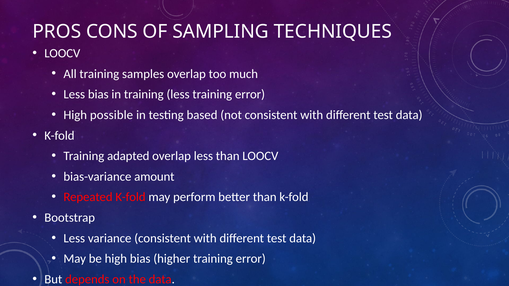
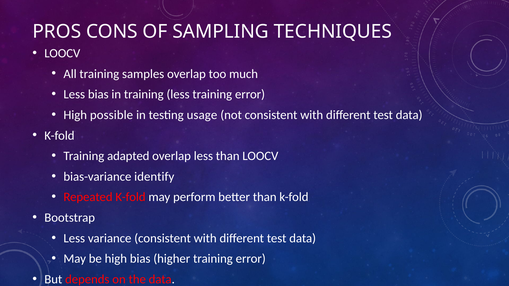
based: based -> usage (202, 115)
amount: amount -> identify (154, 177)
